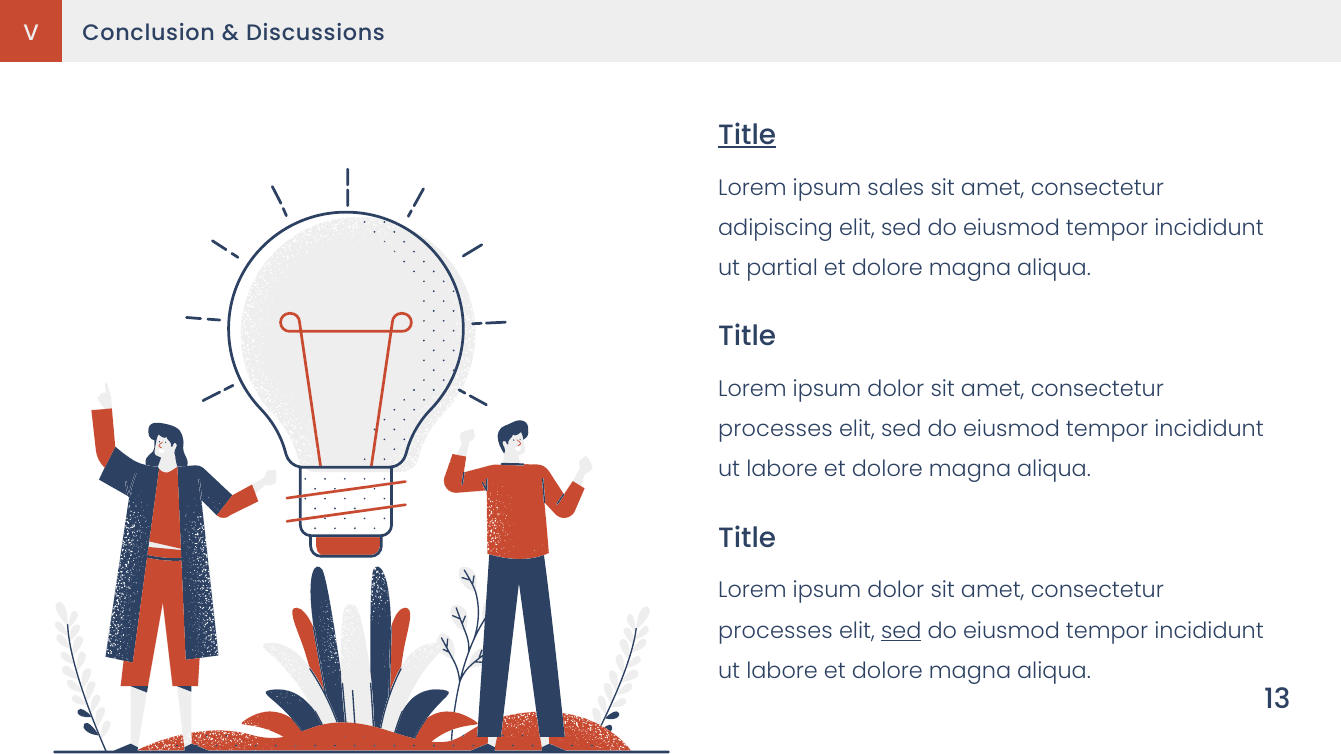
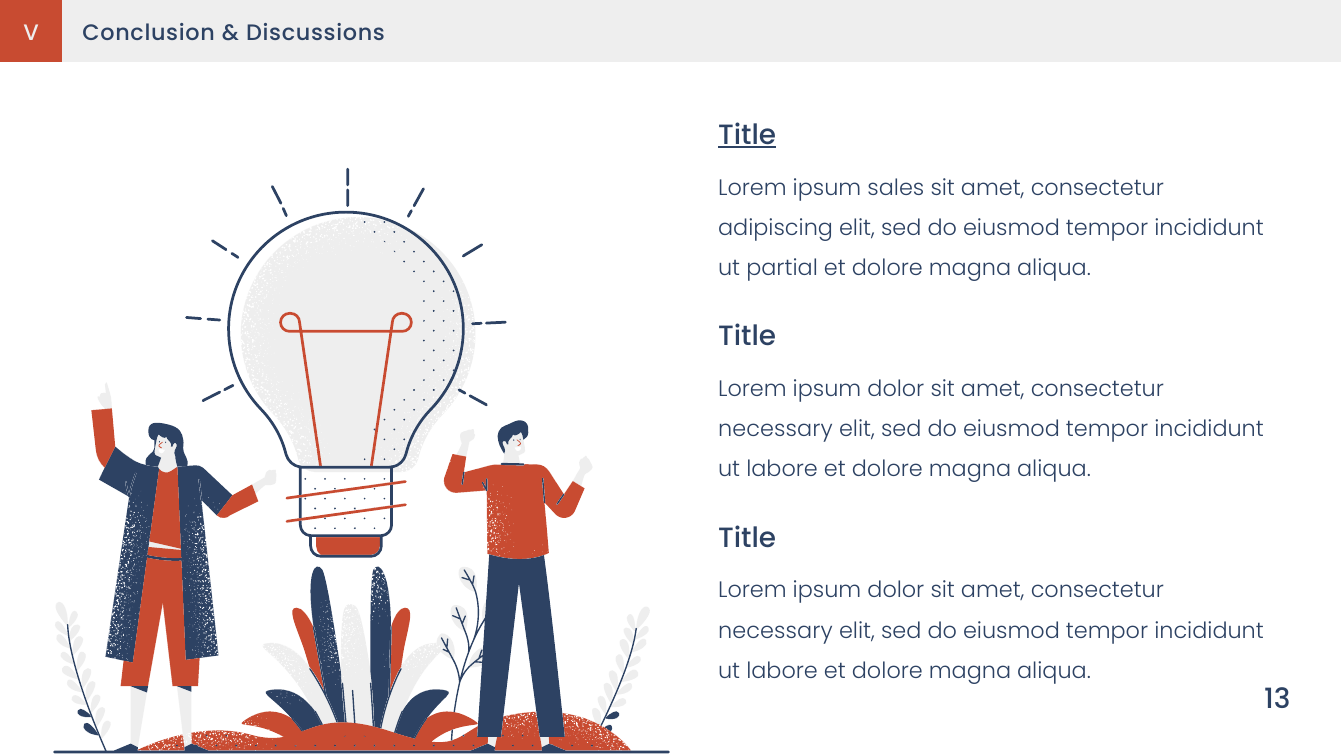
processes: processes -> necessary (775, 430)
processes: processes -> necessary (775, 631)
sed underline: present -> none (901, 631)
